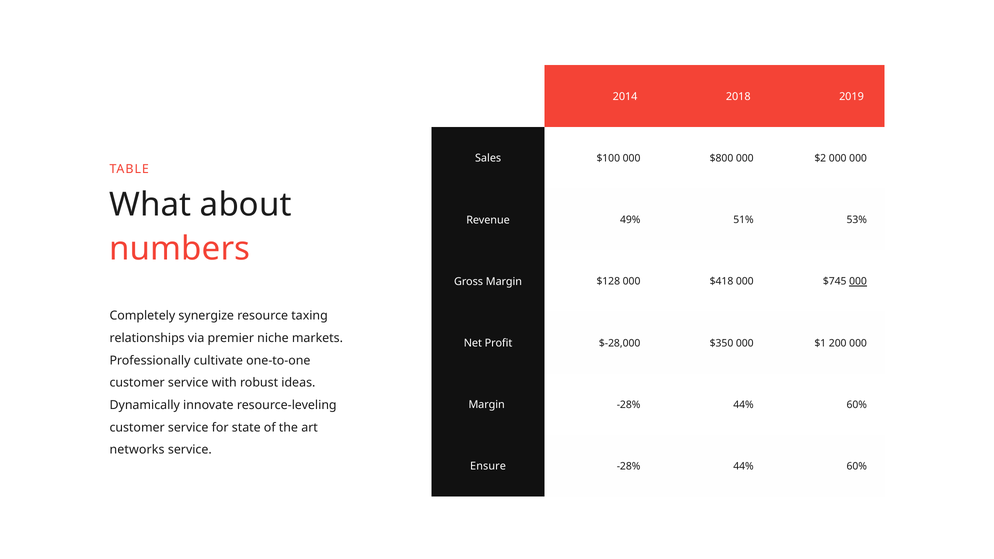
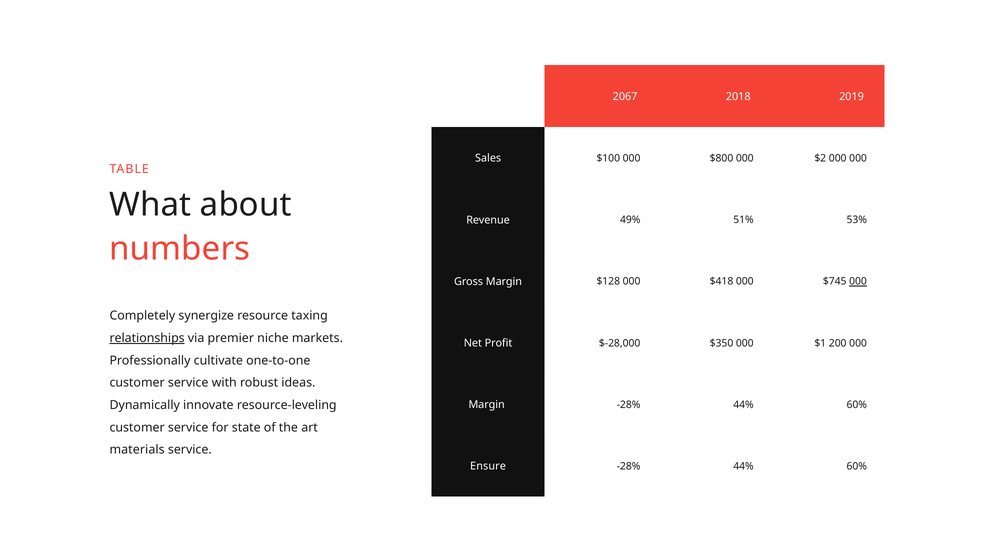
2014: 2014 -> 2067 (625, 97)
relationships underline: none -> present (147, 338)
networks: networks -> materials (137, 450)
